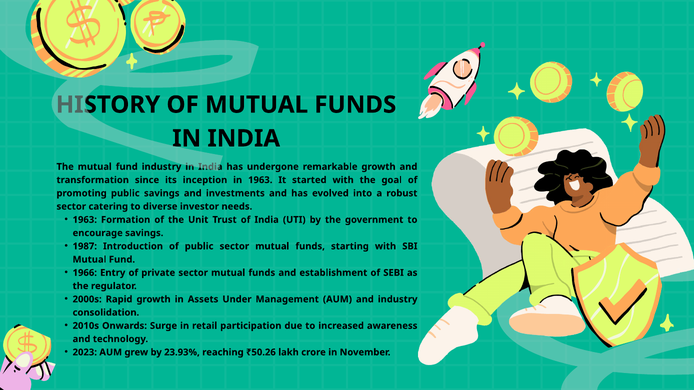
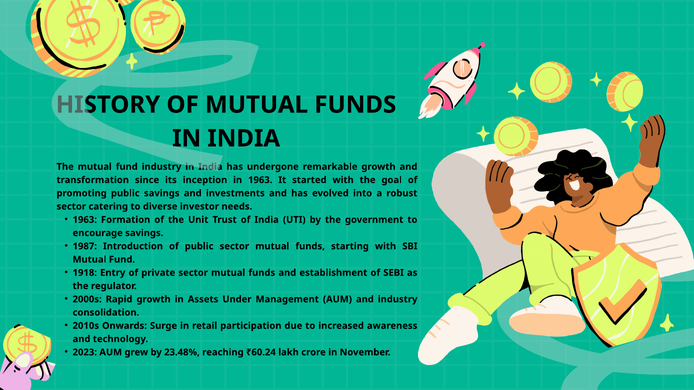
1966: 1966 -> 1918 (85, 273)
23.93%: 23.93% -> 23.48% (182, 353)
₹50.26: ₹50.26 -> ₹60.24 (261, 353)
